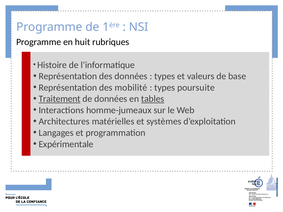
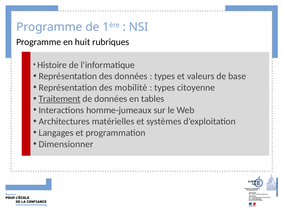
poursuite: poursuite -> citoyenne (196, 88)
tables underline: present -> none (153, 99)
Expérimentale: Expérimentale -> Dimensionner (66, 144)
